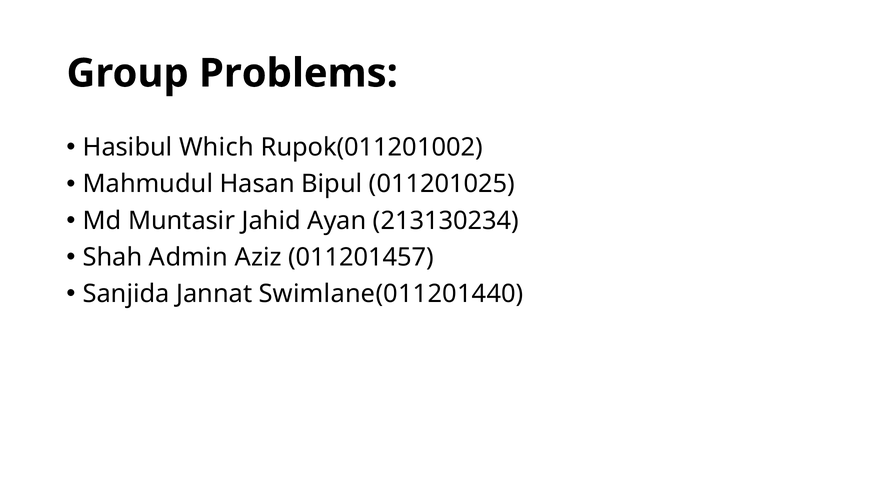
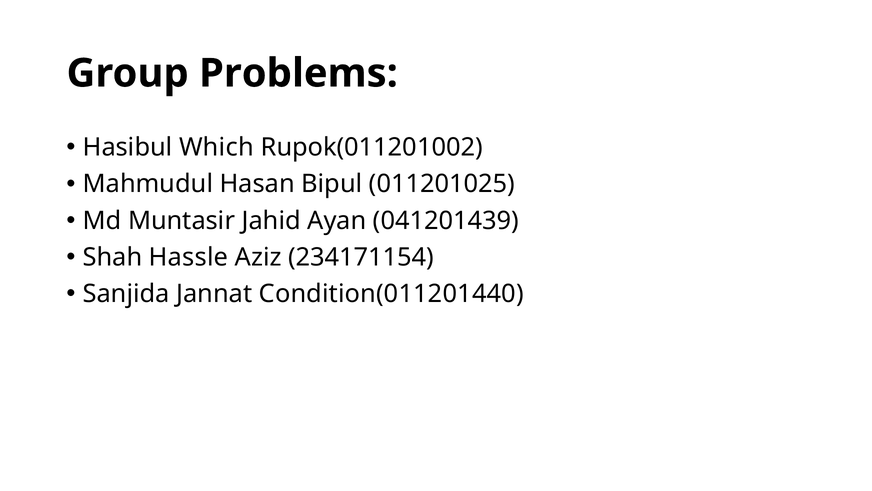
213130234: 213130234 -> 041201439 (446, 220)
Admin: Admin -> Hassle (189, 257)
011201457: 011201457 -> 234171154 (361, 257)
Swimlane(011201440: Swimlane(011201440 -> Condition(011201440 (391, 293)
